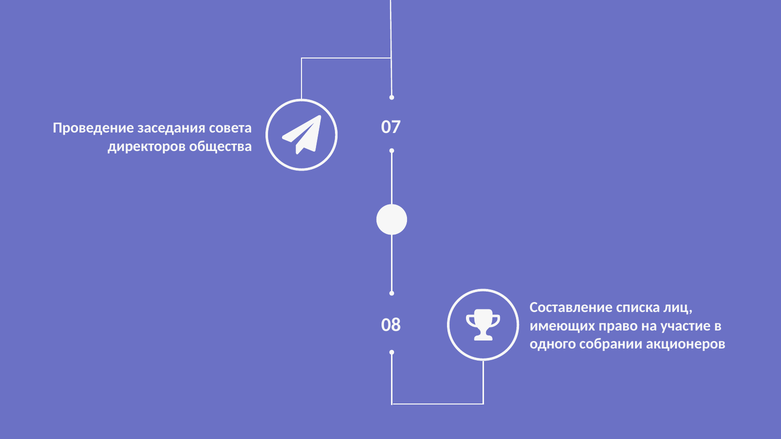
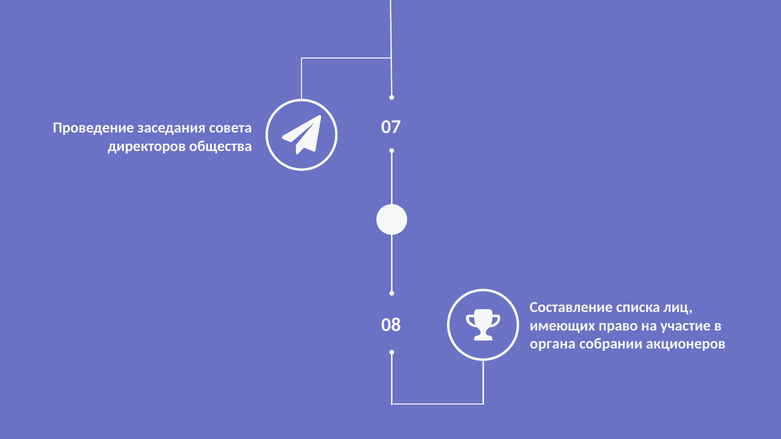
одного: одного -> органа (553, 344)
